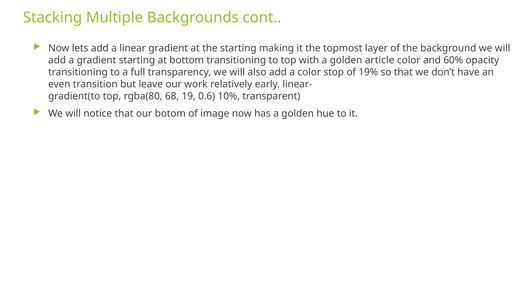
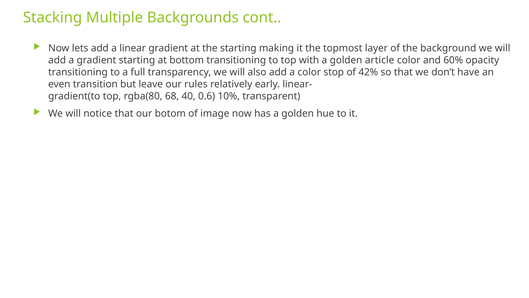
19%: 19% -> 42% (368, 72)
work: work -> rules (196, 84)
19: 19 -> 40 (189, 96)
